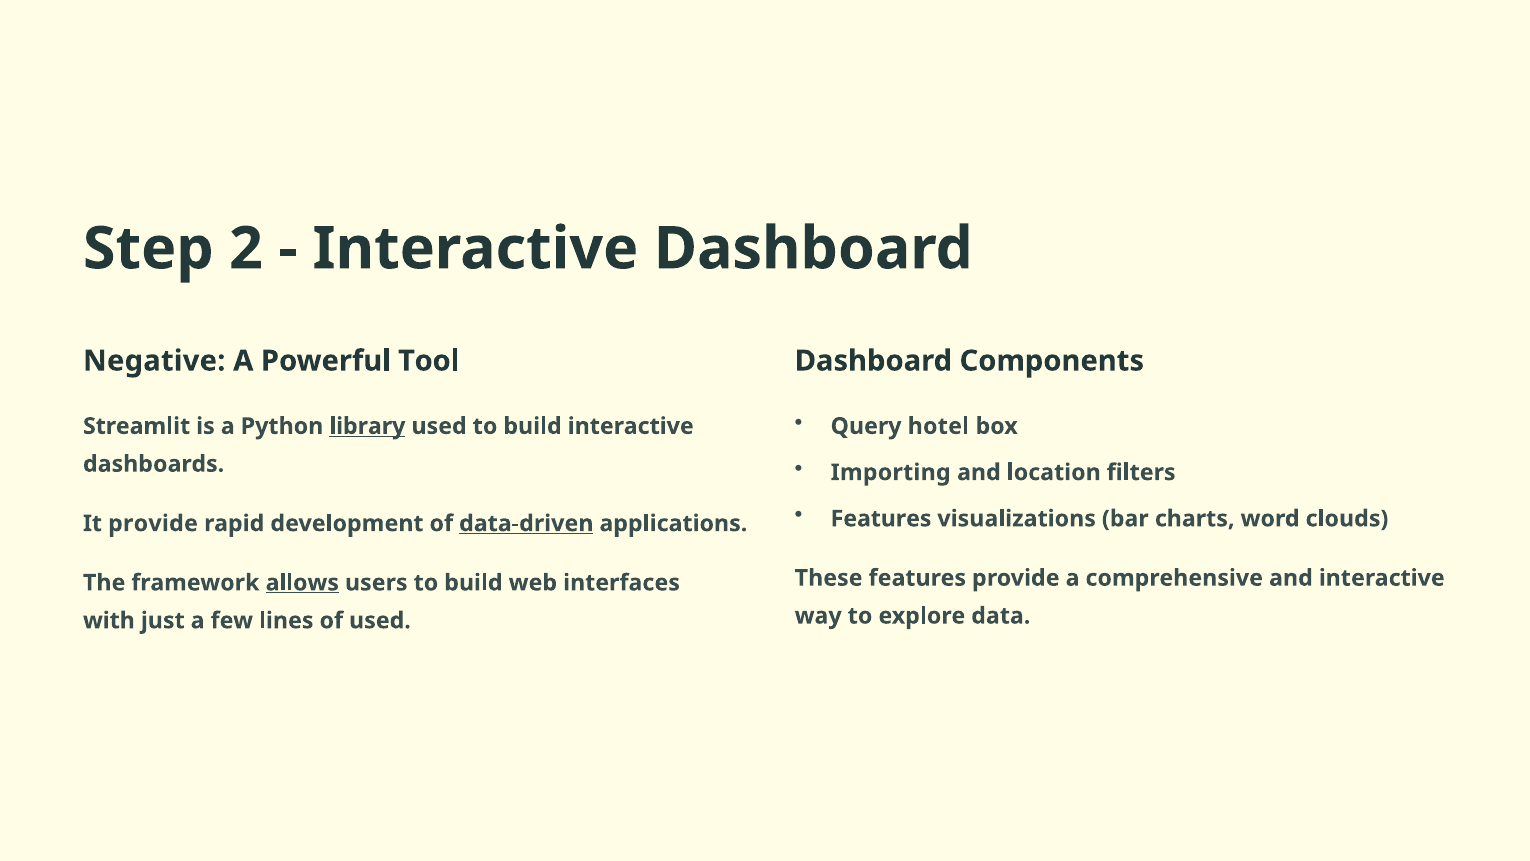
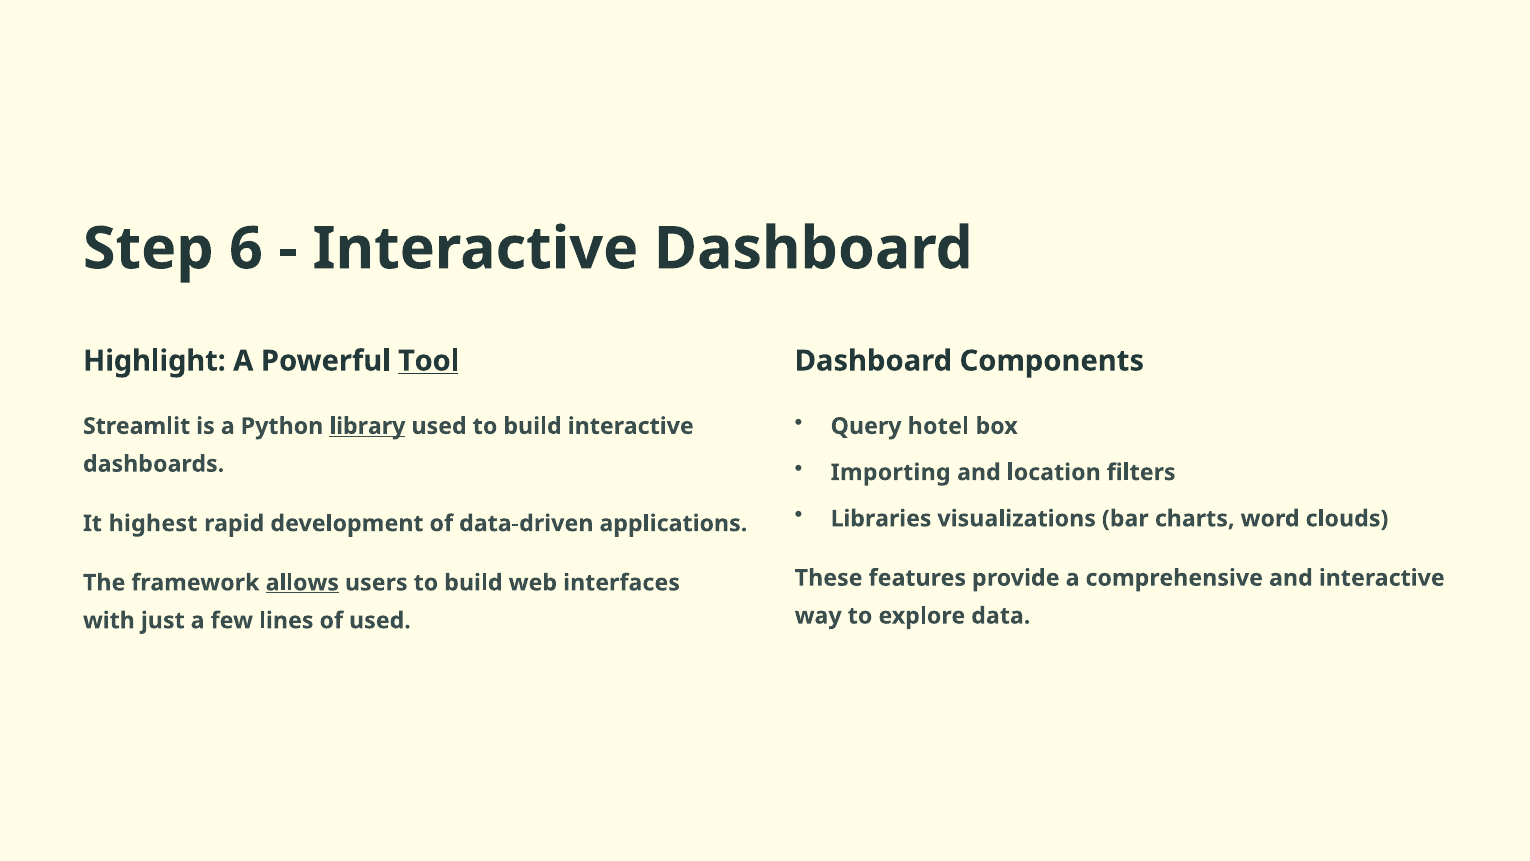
2: 2 -> 6 (246, 249)
Negative: Negative -> Highlight (154, 361)
Tool underline: none -> present (429, 361)
Features: Features -> Libraries (881, 518)
It provide: provide -> highest (153, 523)
data-driven underline: present -> none (526, 523)
